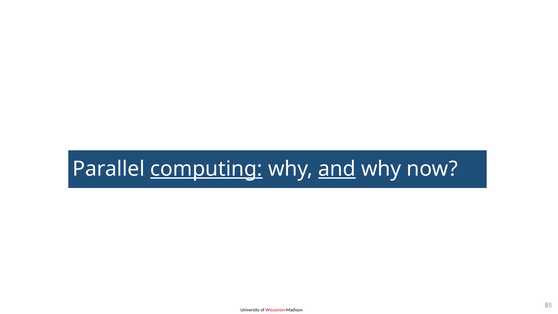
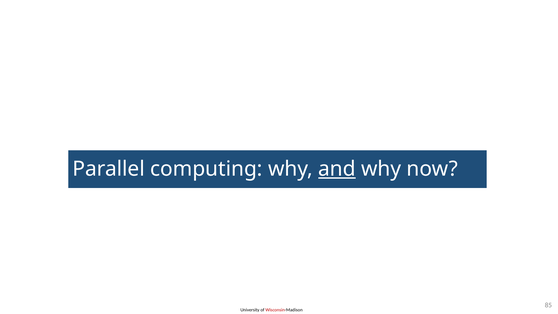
computing underline: present -> none (206, 169)
